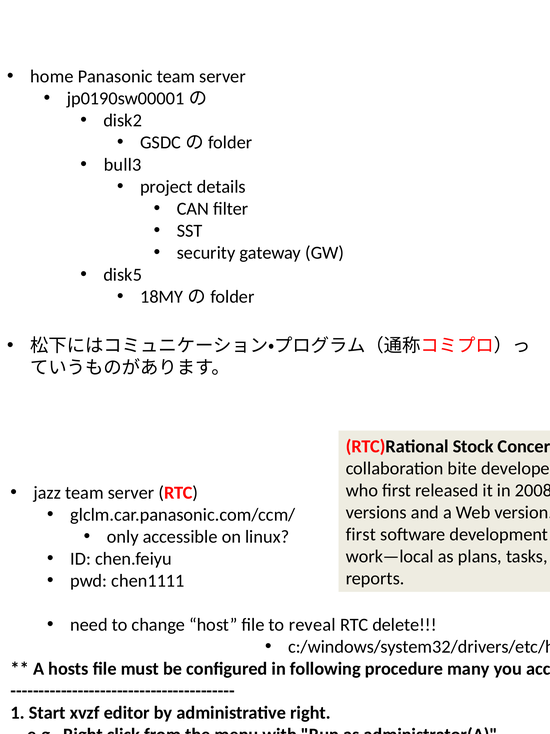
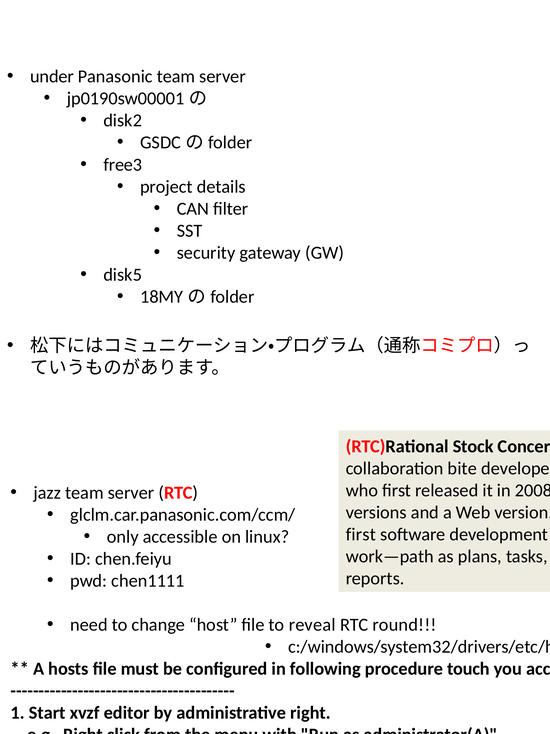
home: home -> under (52, 76)
bull3: bull3 -> free3 (123, 164)
work—local: work—local -> work—path (390, 556)
delete: delete -> round (404, 624)
many: many -> touch (468, 668)
